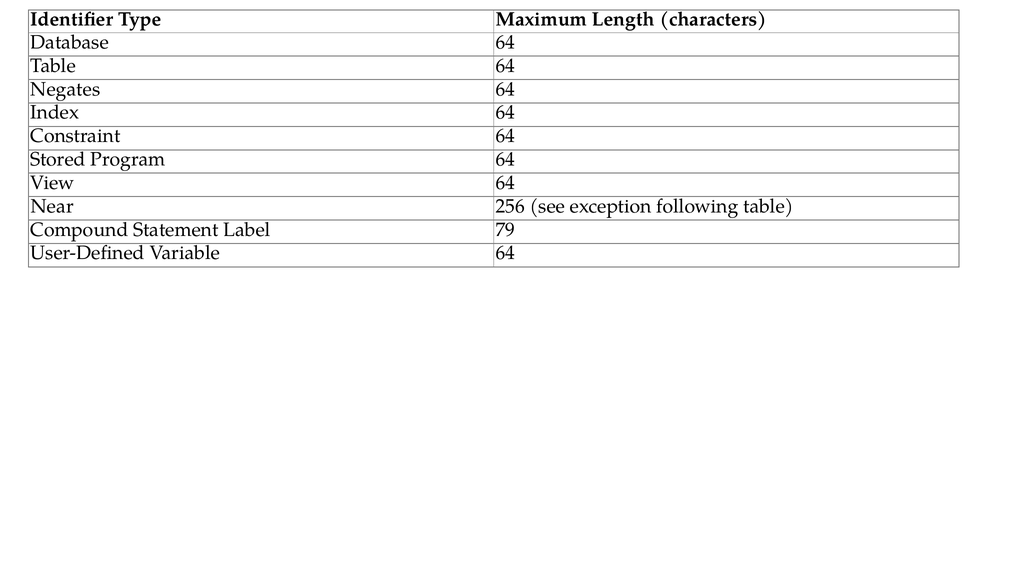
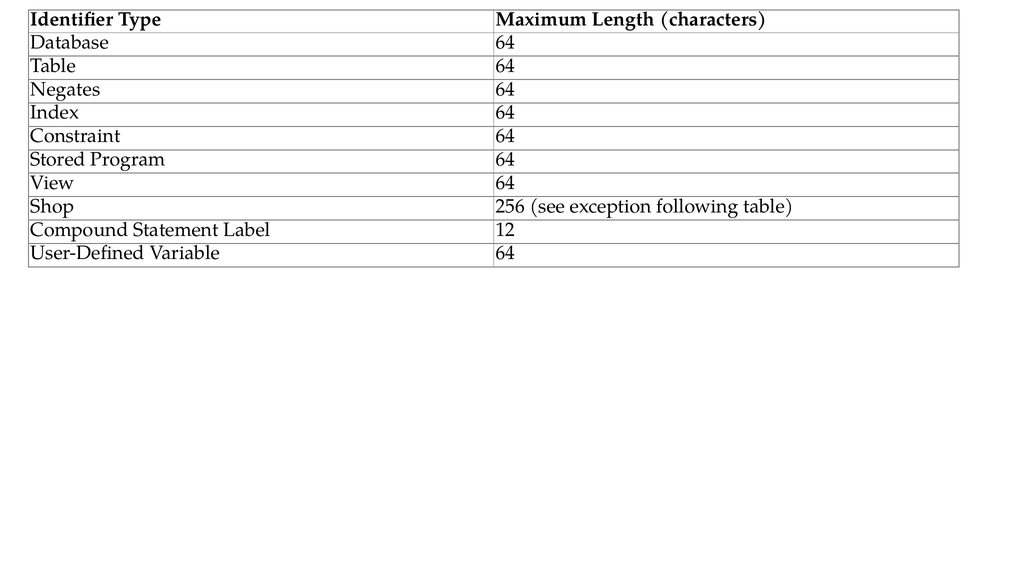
Near: Near -> Shop (52, 206)
79: 79 -> 12 (505, 229)
